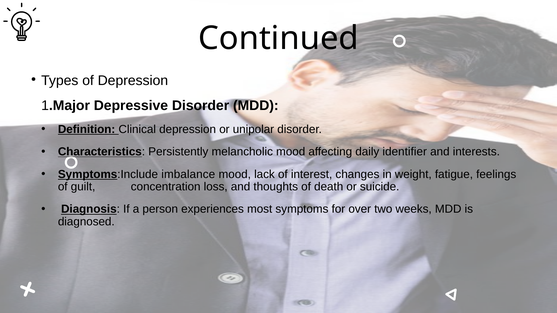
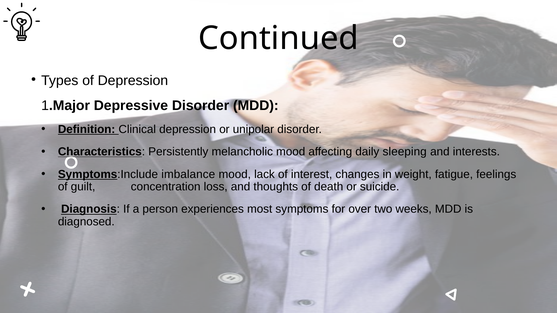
identifier: identifier -> sleeping (405, 152)
